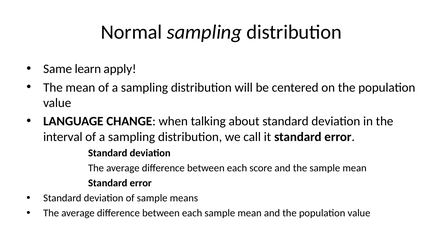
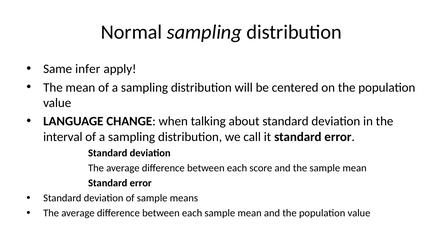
learn: learn -> infer (88, 69)
